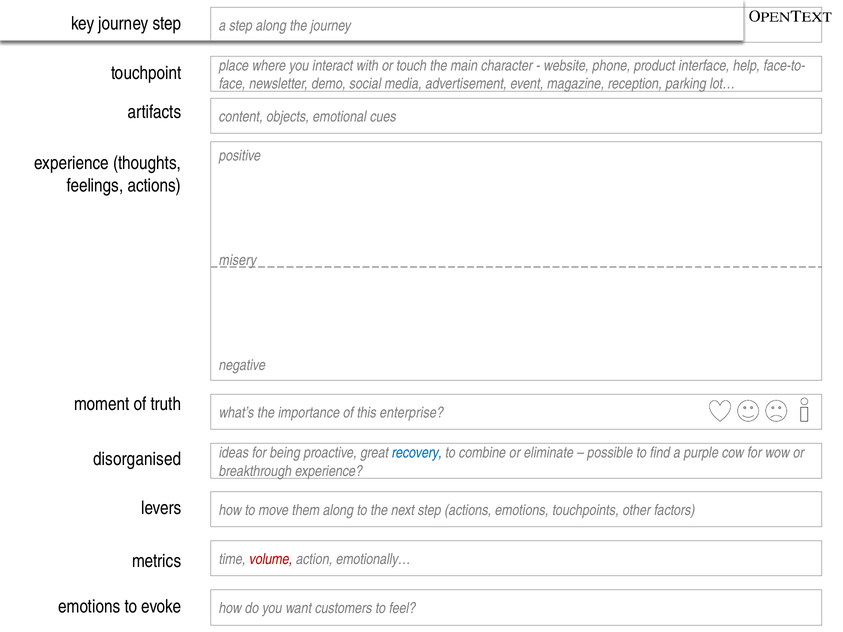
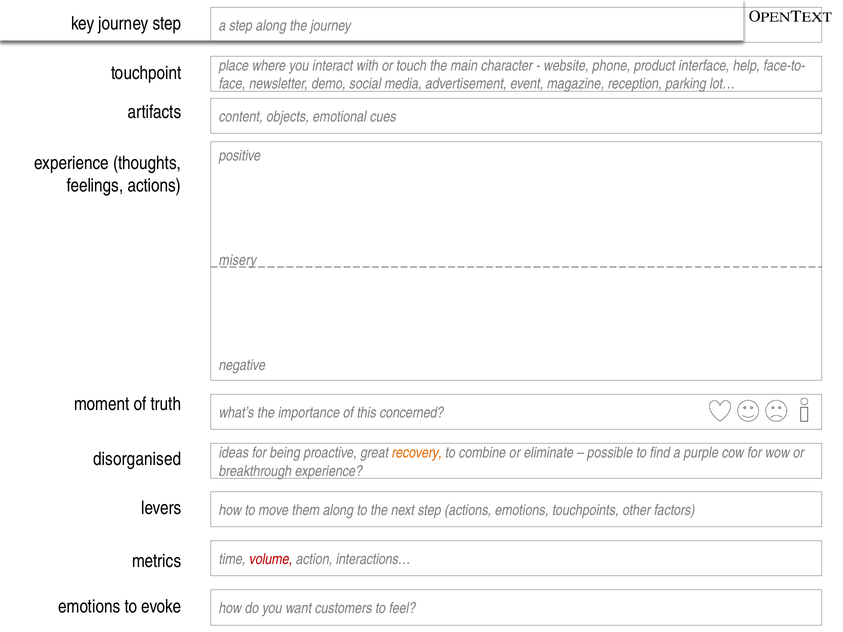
enterprise: enterprise -> concerned (412, 413)
recovery colour: blue -> orange (417, 453)
emotionally…: emotionally… -> interactions… (374, 559)
